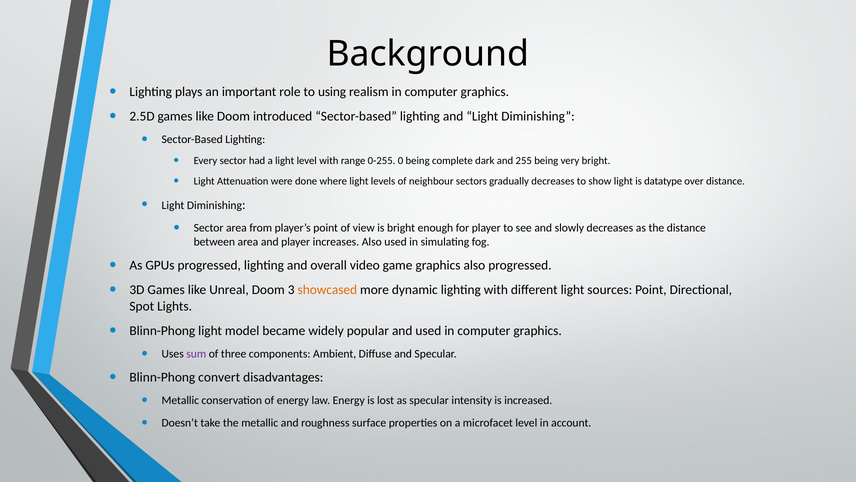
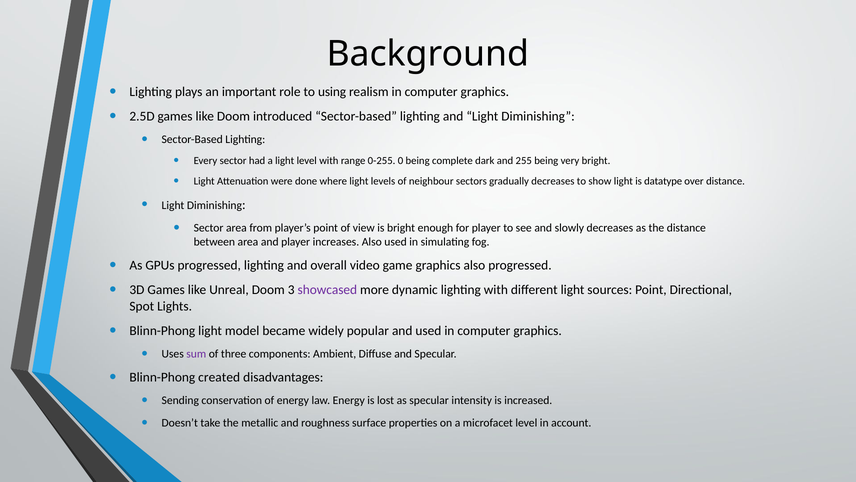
showcased colour: orange -> purple (327, 290)
convert: convert -> created (219, 377)
Metallic: Metallic -> Sending (180, 400)
